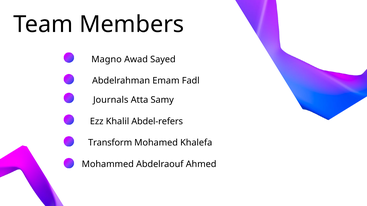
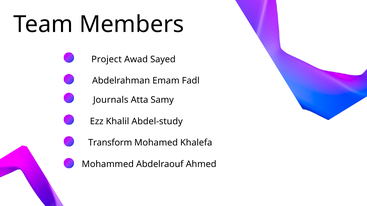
Magno: Magno -> Project (107, 60)
Abdel-refers: Abdel-refers -> Abdel-study (157, 122)
